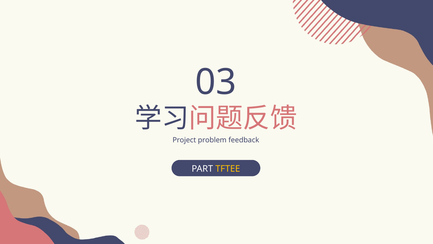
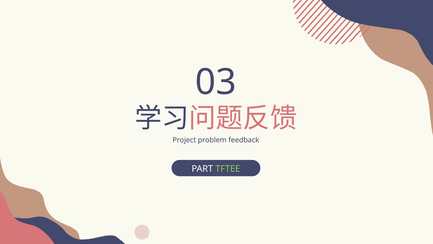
TFTEE colour: yellow -> light green (228, 168)
